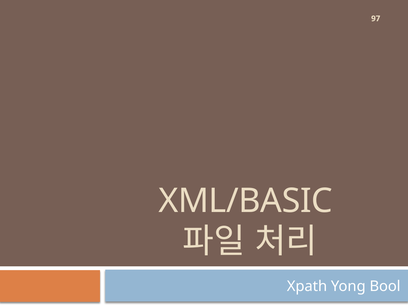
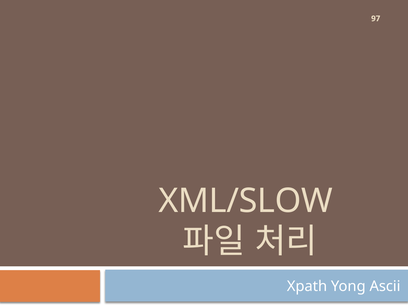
XML/BASIC: XML/BASIC -> XML/SLOW (246, 201)
Bool: Bool -> Ascii (385, 286)
